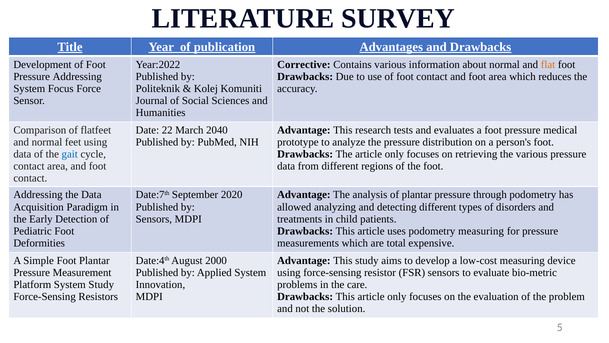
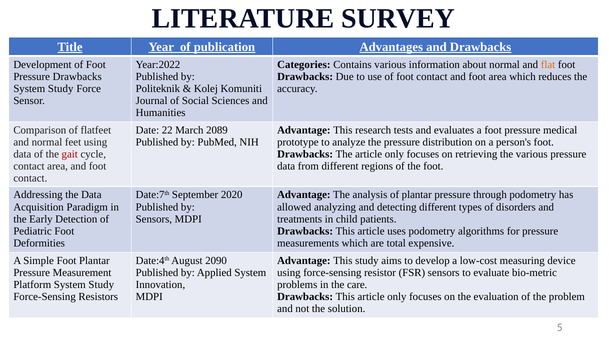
Corrective: Corrective -> Categories (304, 64)
Pressure Addressing: Addressing -> Drawbacks (77, 76)
Focus: Focus -> Study (61, 88)
2040: 2040 -> 2089 (217, 130)
gait colour: blue -> red (70, 154)
podometry measuring: measuring -> algorithms (481, 231)
2000: 2000 -> 2090 (216, 260)
